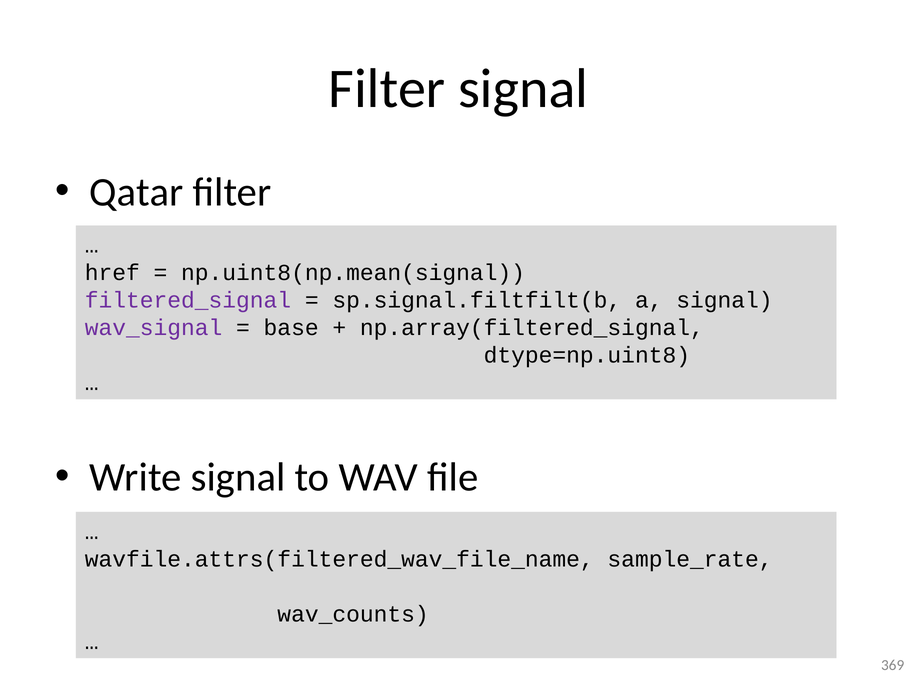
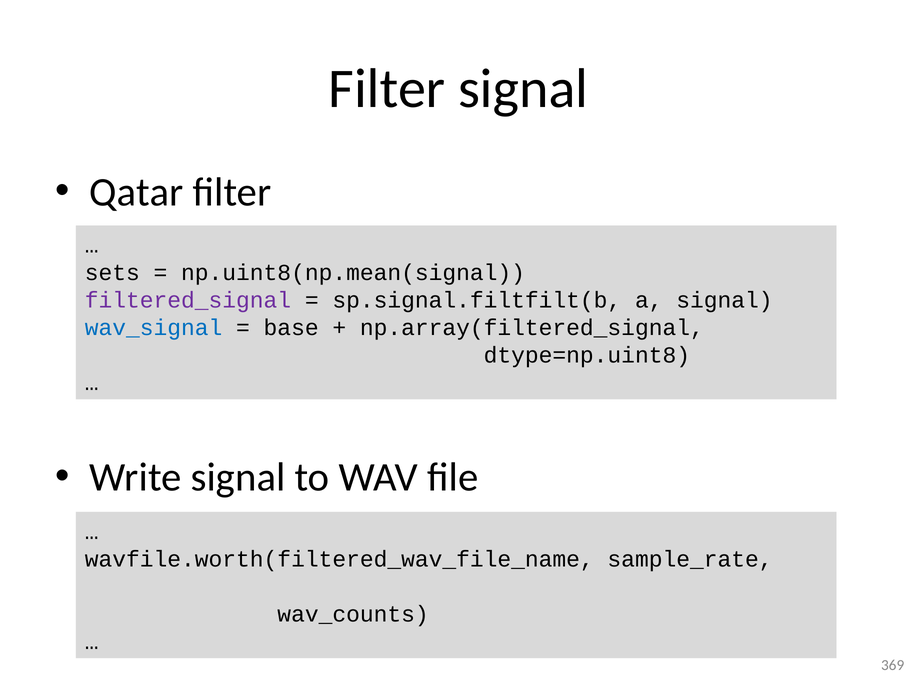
href: href -> sets (112, 273)
wav_signal colour: purple -> blue (154, 328)
wavfile.attrs(filtered_wav_file_name: wavfile.attrs(filtered_wav_file_name -> wavfile.worth(filtered_wav_file_name (339, 560)
